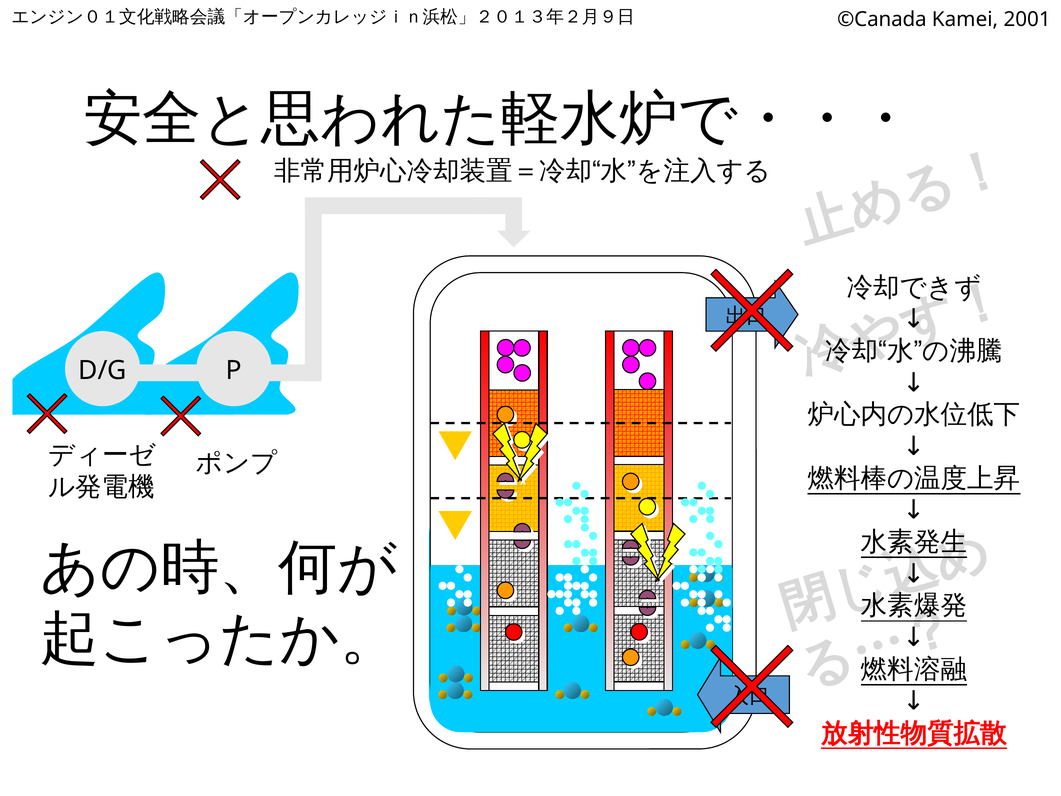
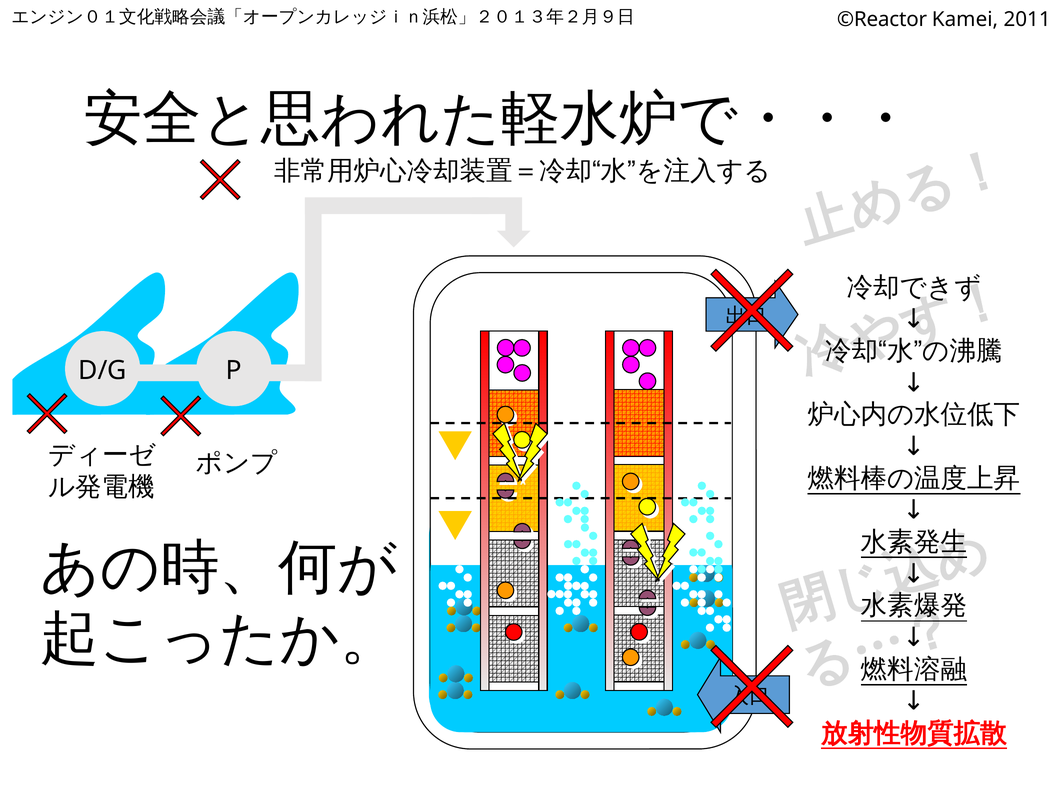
©Canada: ©Canada -> ©Reactor (882, 19)
2001: 2001 -> 2011 (1027, 19)
